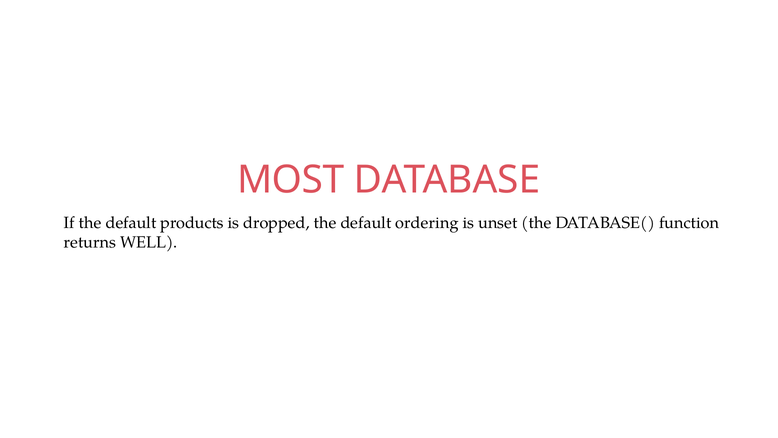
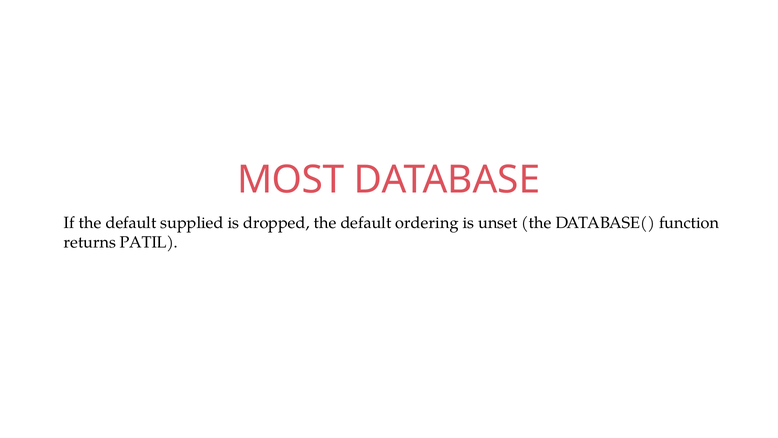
products: products -> supplied (192, 223)
WELL: WELL -> PATIL (149, 242)
